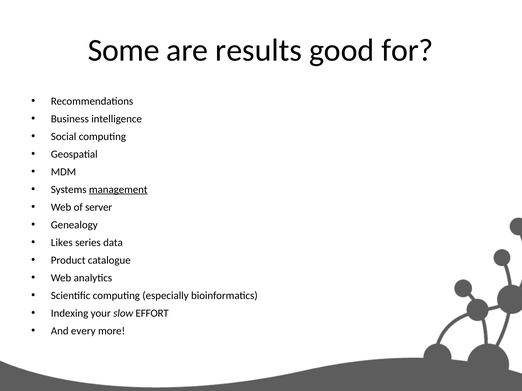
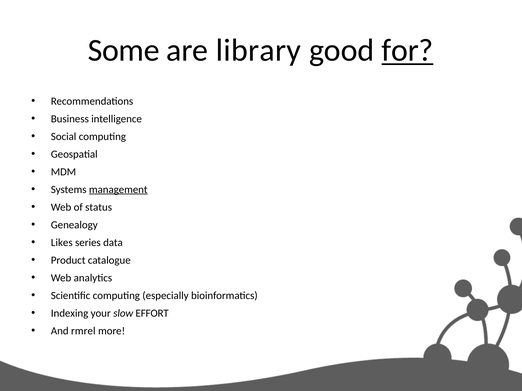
results: results -> library (258, 51)
for underline: none -> present (407, 51)
server: server -> status (99, 207)
every: every -> rmrel (83, 331)
